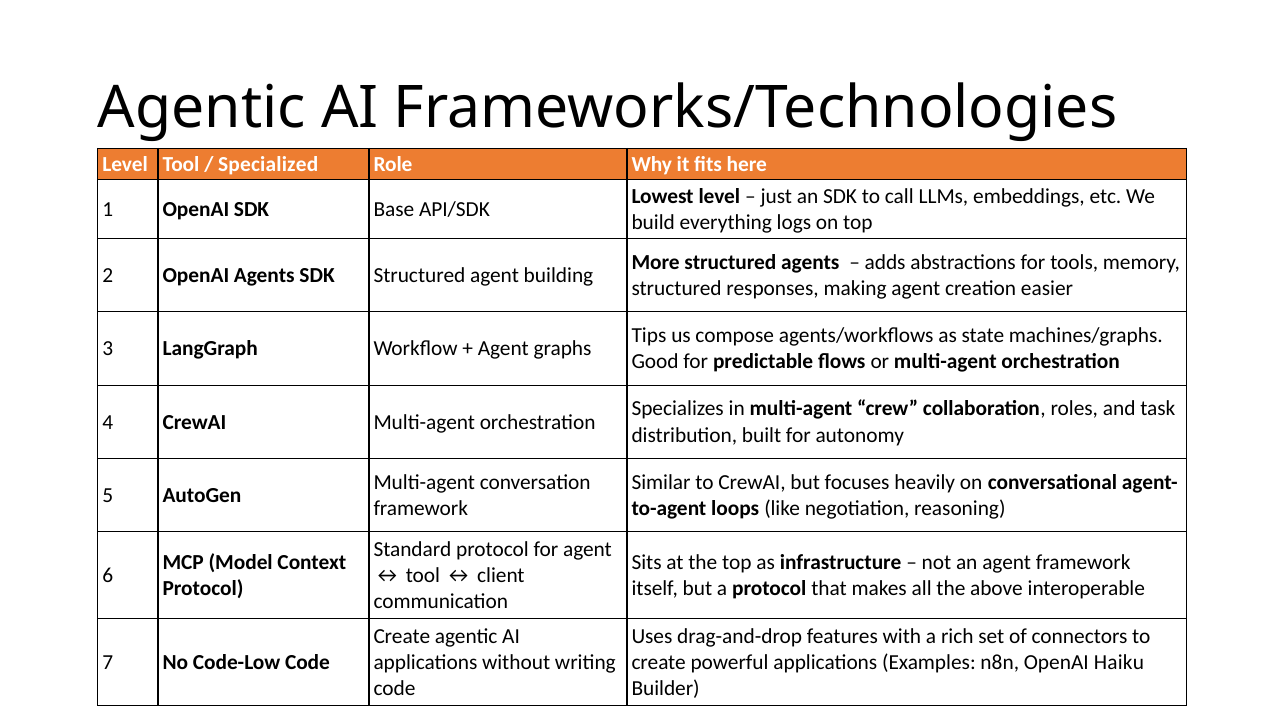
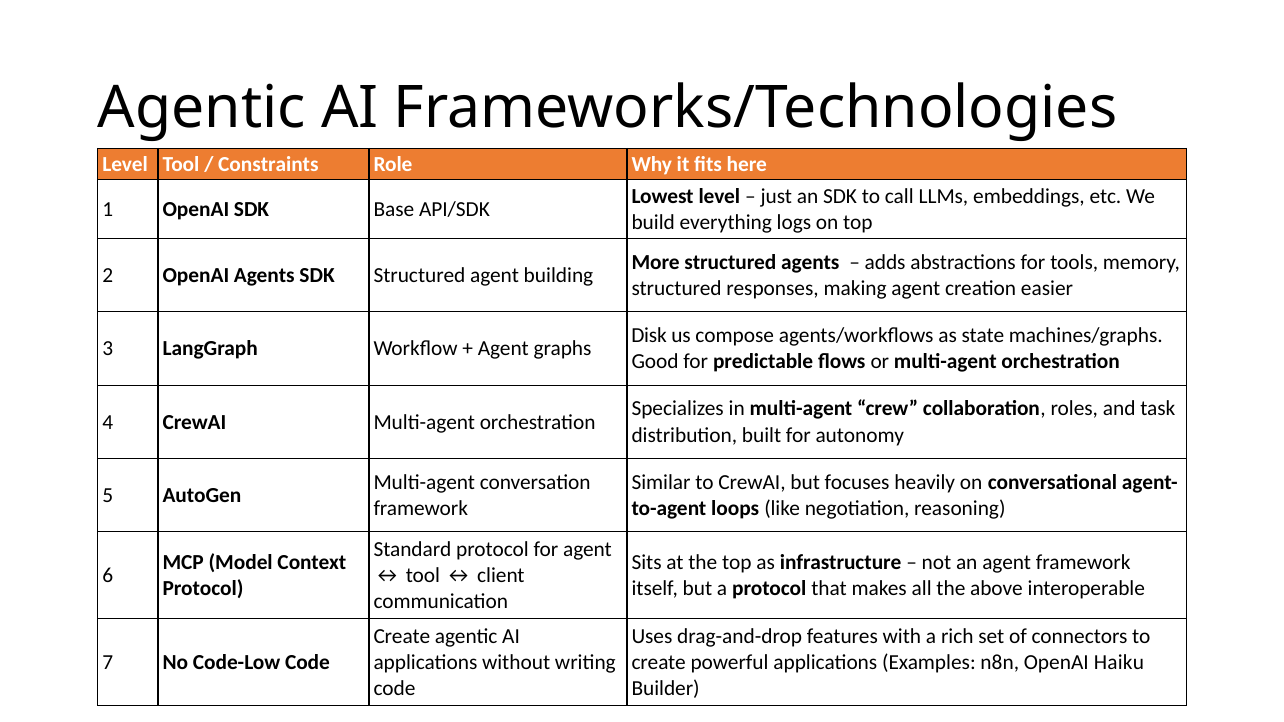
Specialized: Specialized -> Constraints (268, 164)
Tips: Tips -> Disk (649, 336)
